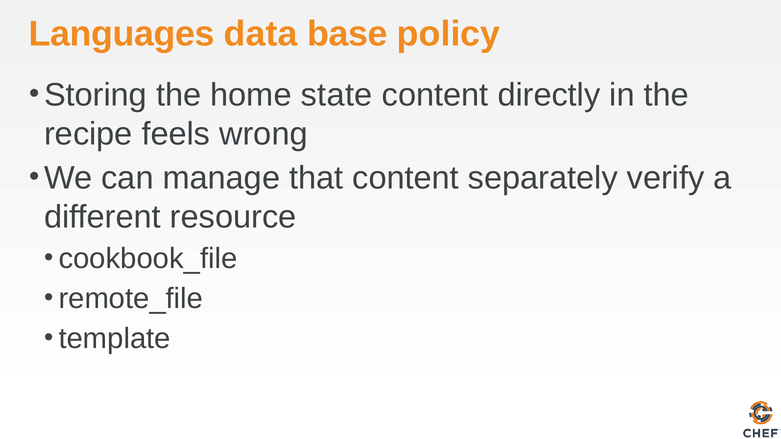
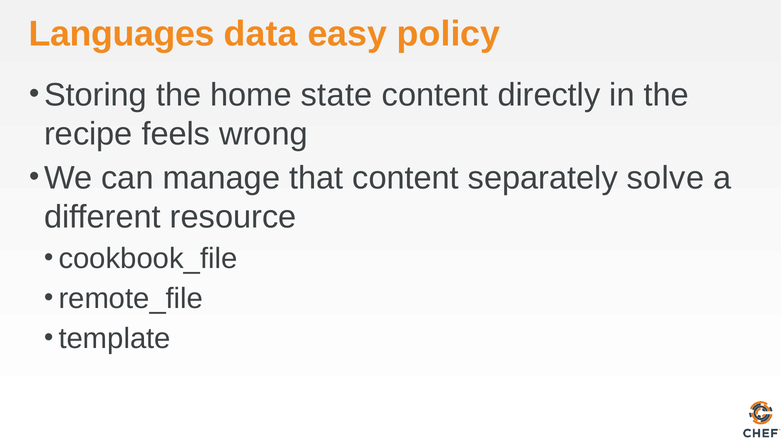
base: base -> easy (347, 34)
verify: verify -> solve (665, 178)
